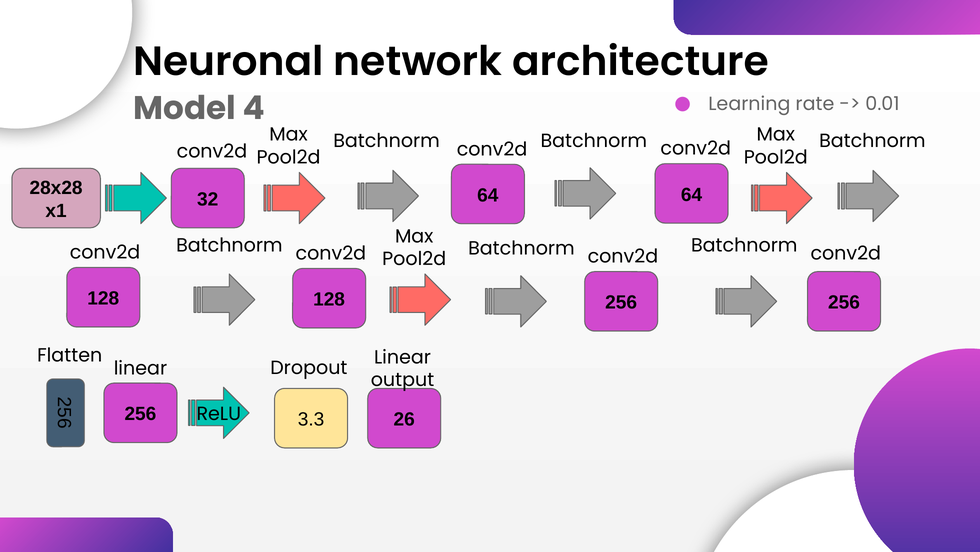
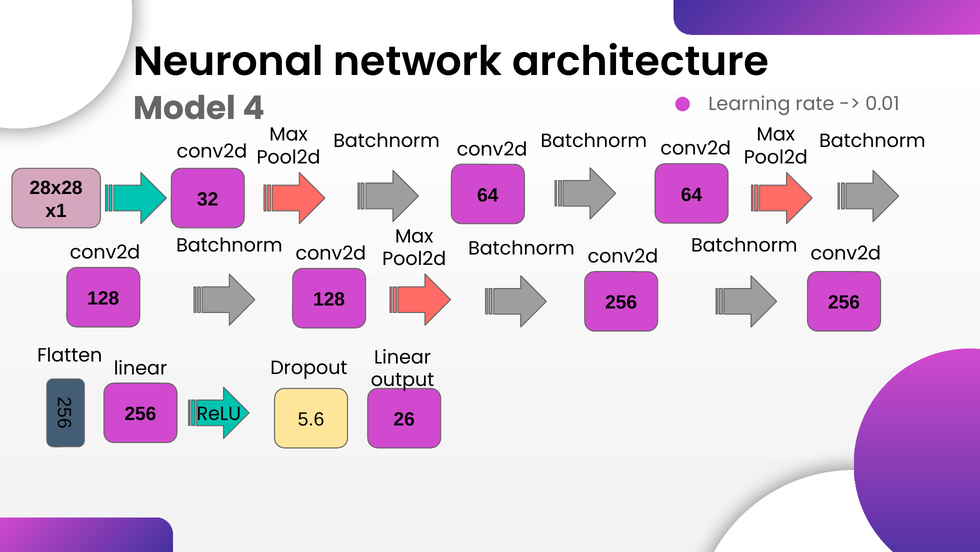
3.3: 3.3 -> 5.6 (311, 419)
